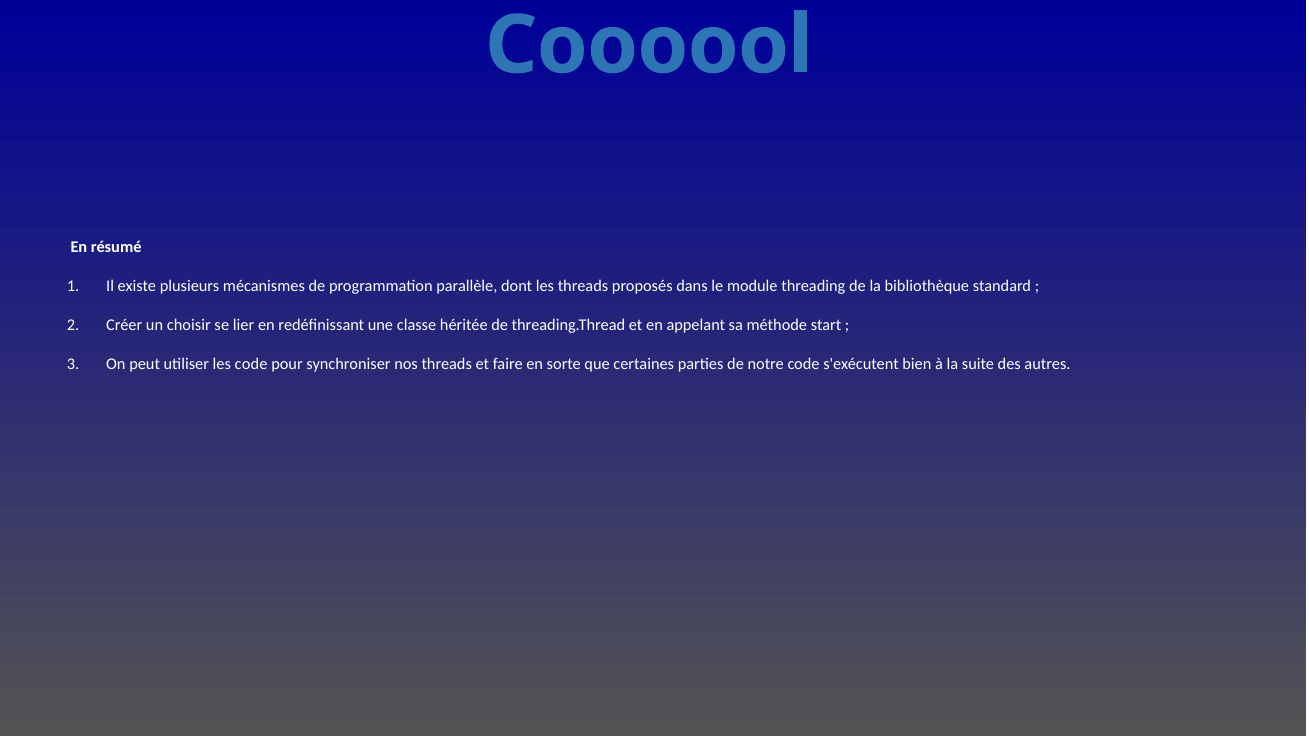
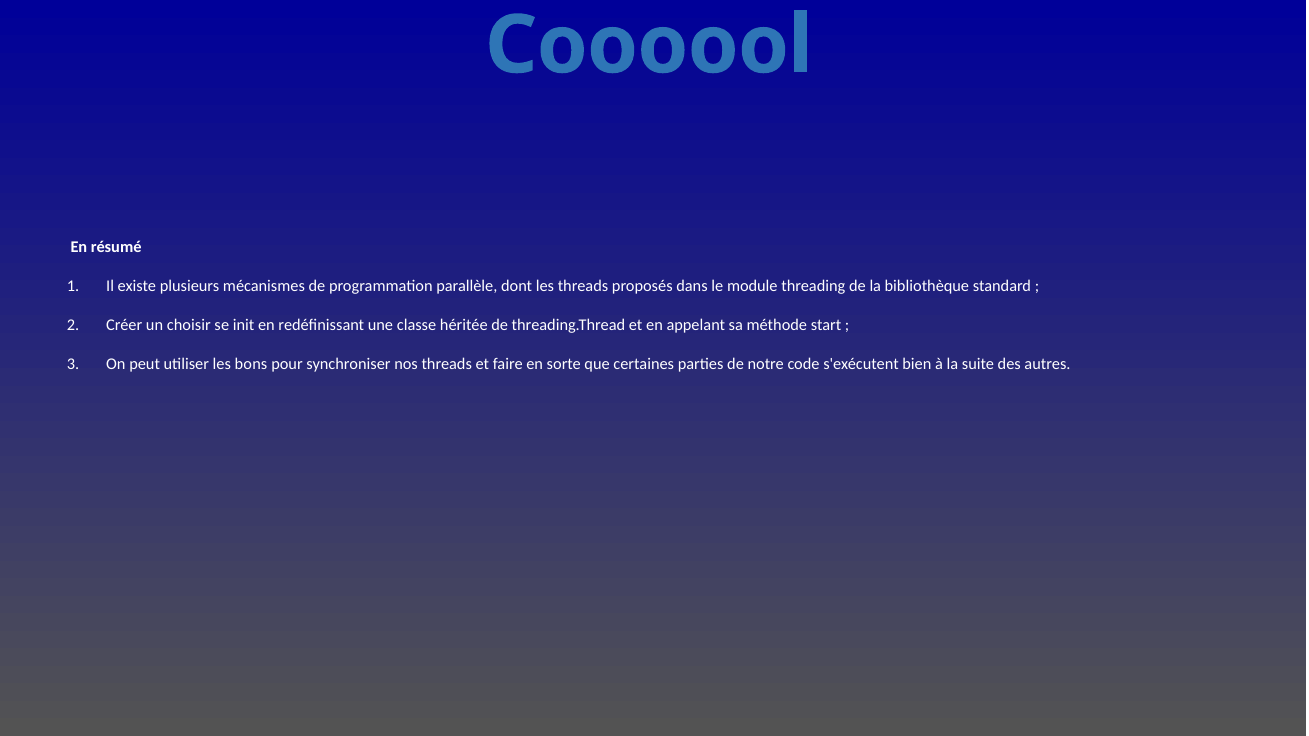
lier: lier -> init (244, 325)
les code: code -> bons (251, 365)
